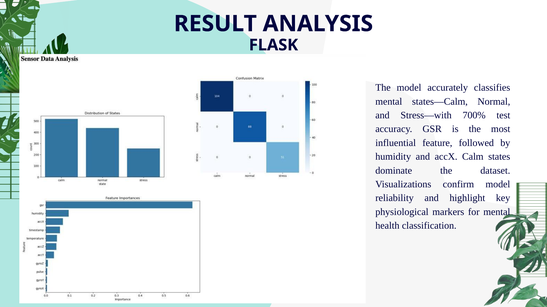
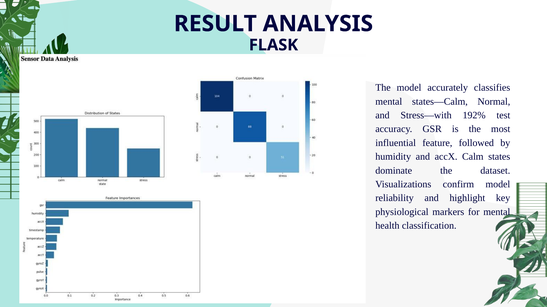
700%: 700% -> 192% (474, 115)
